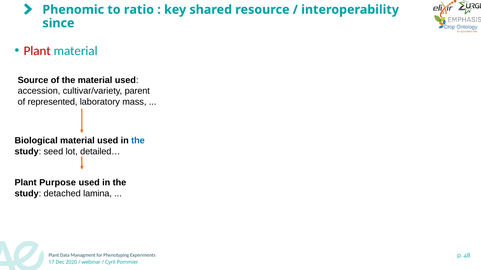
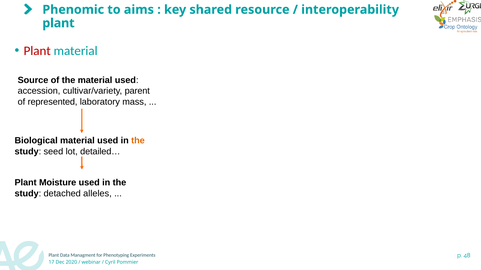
ratio: ratio -> aims (139, 10)
since: since -> plant (58, 23)
the colour: blue -> orange (138, 141)
Purpose: Purpose -> Moisture (58, 183)
lamina: lamina -> alleles (97, 194)
